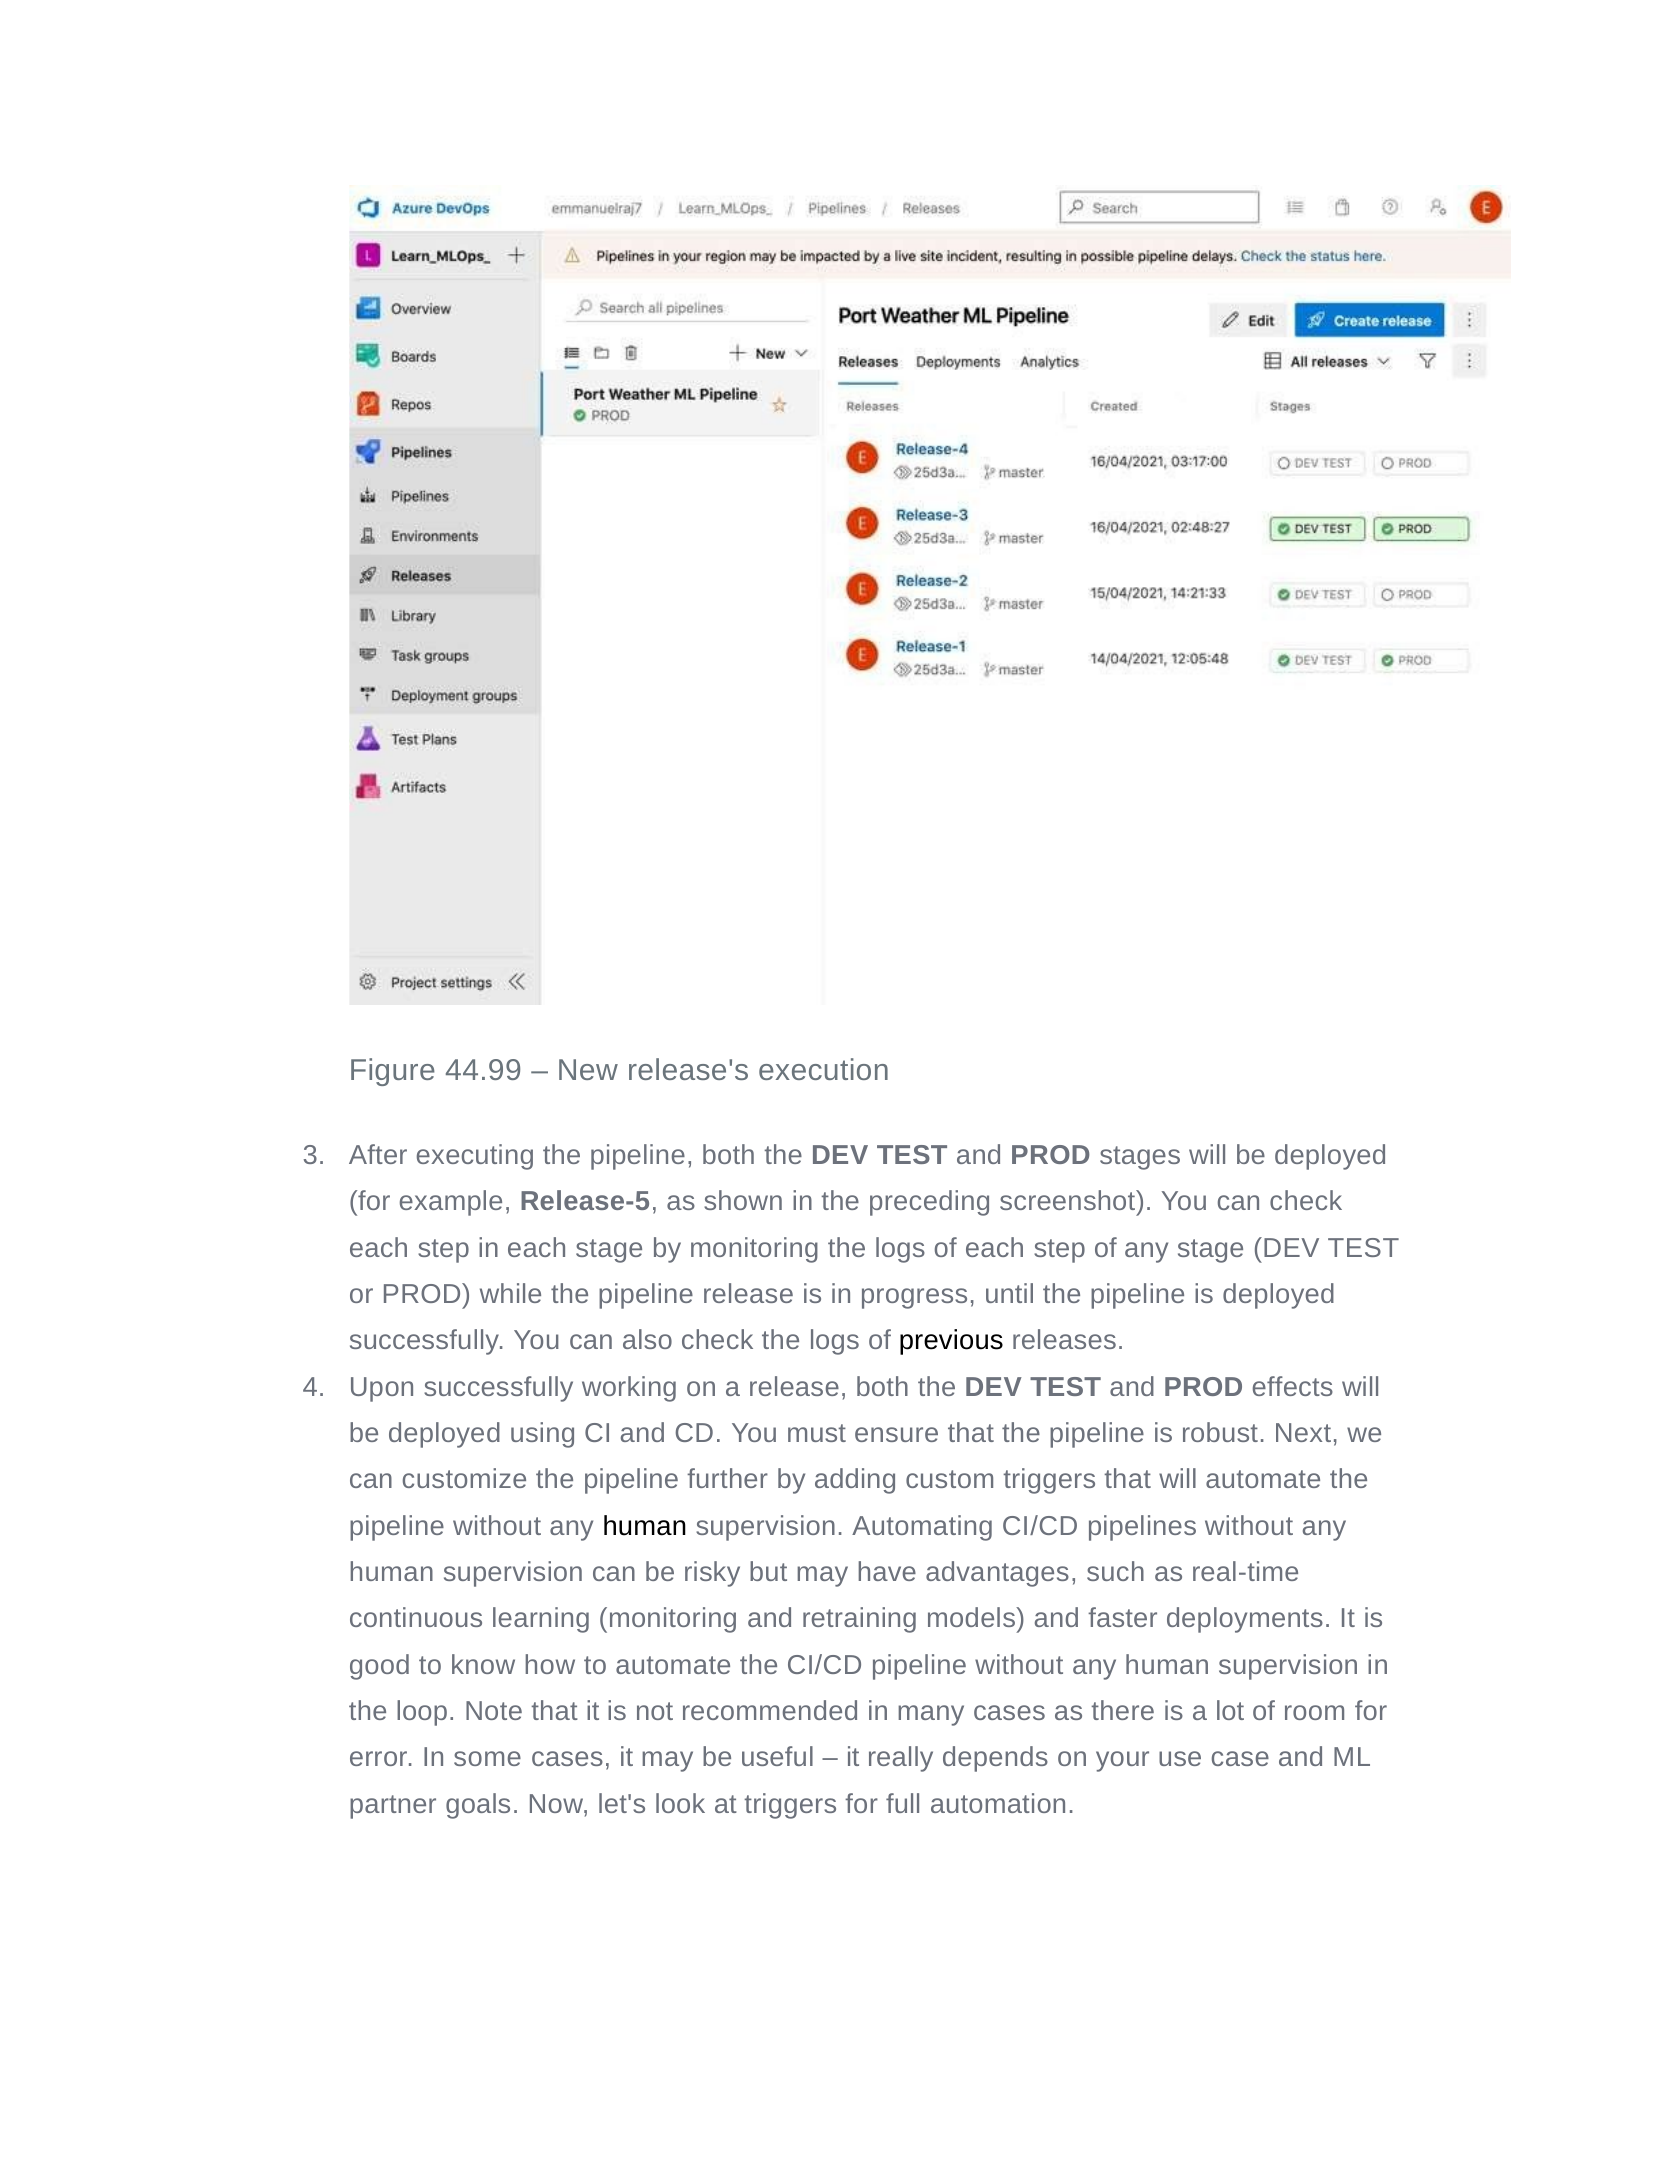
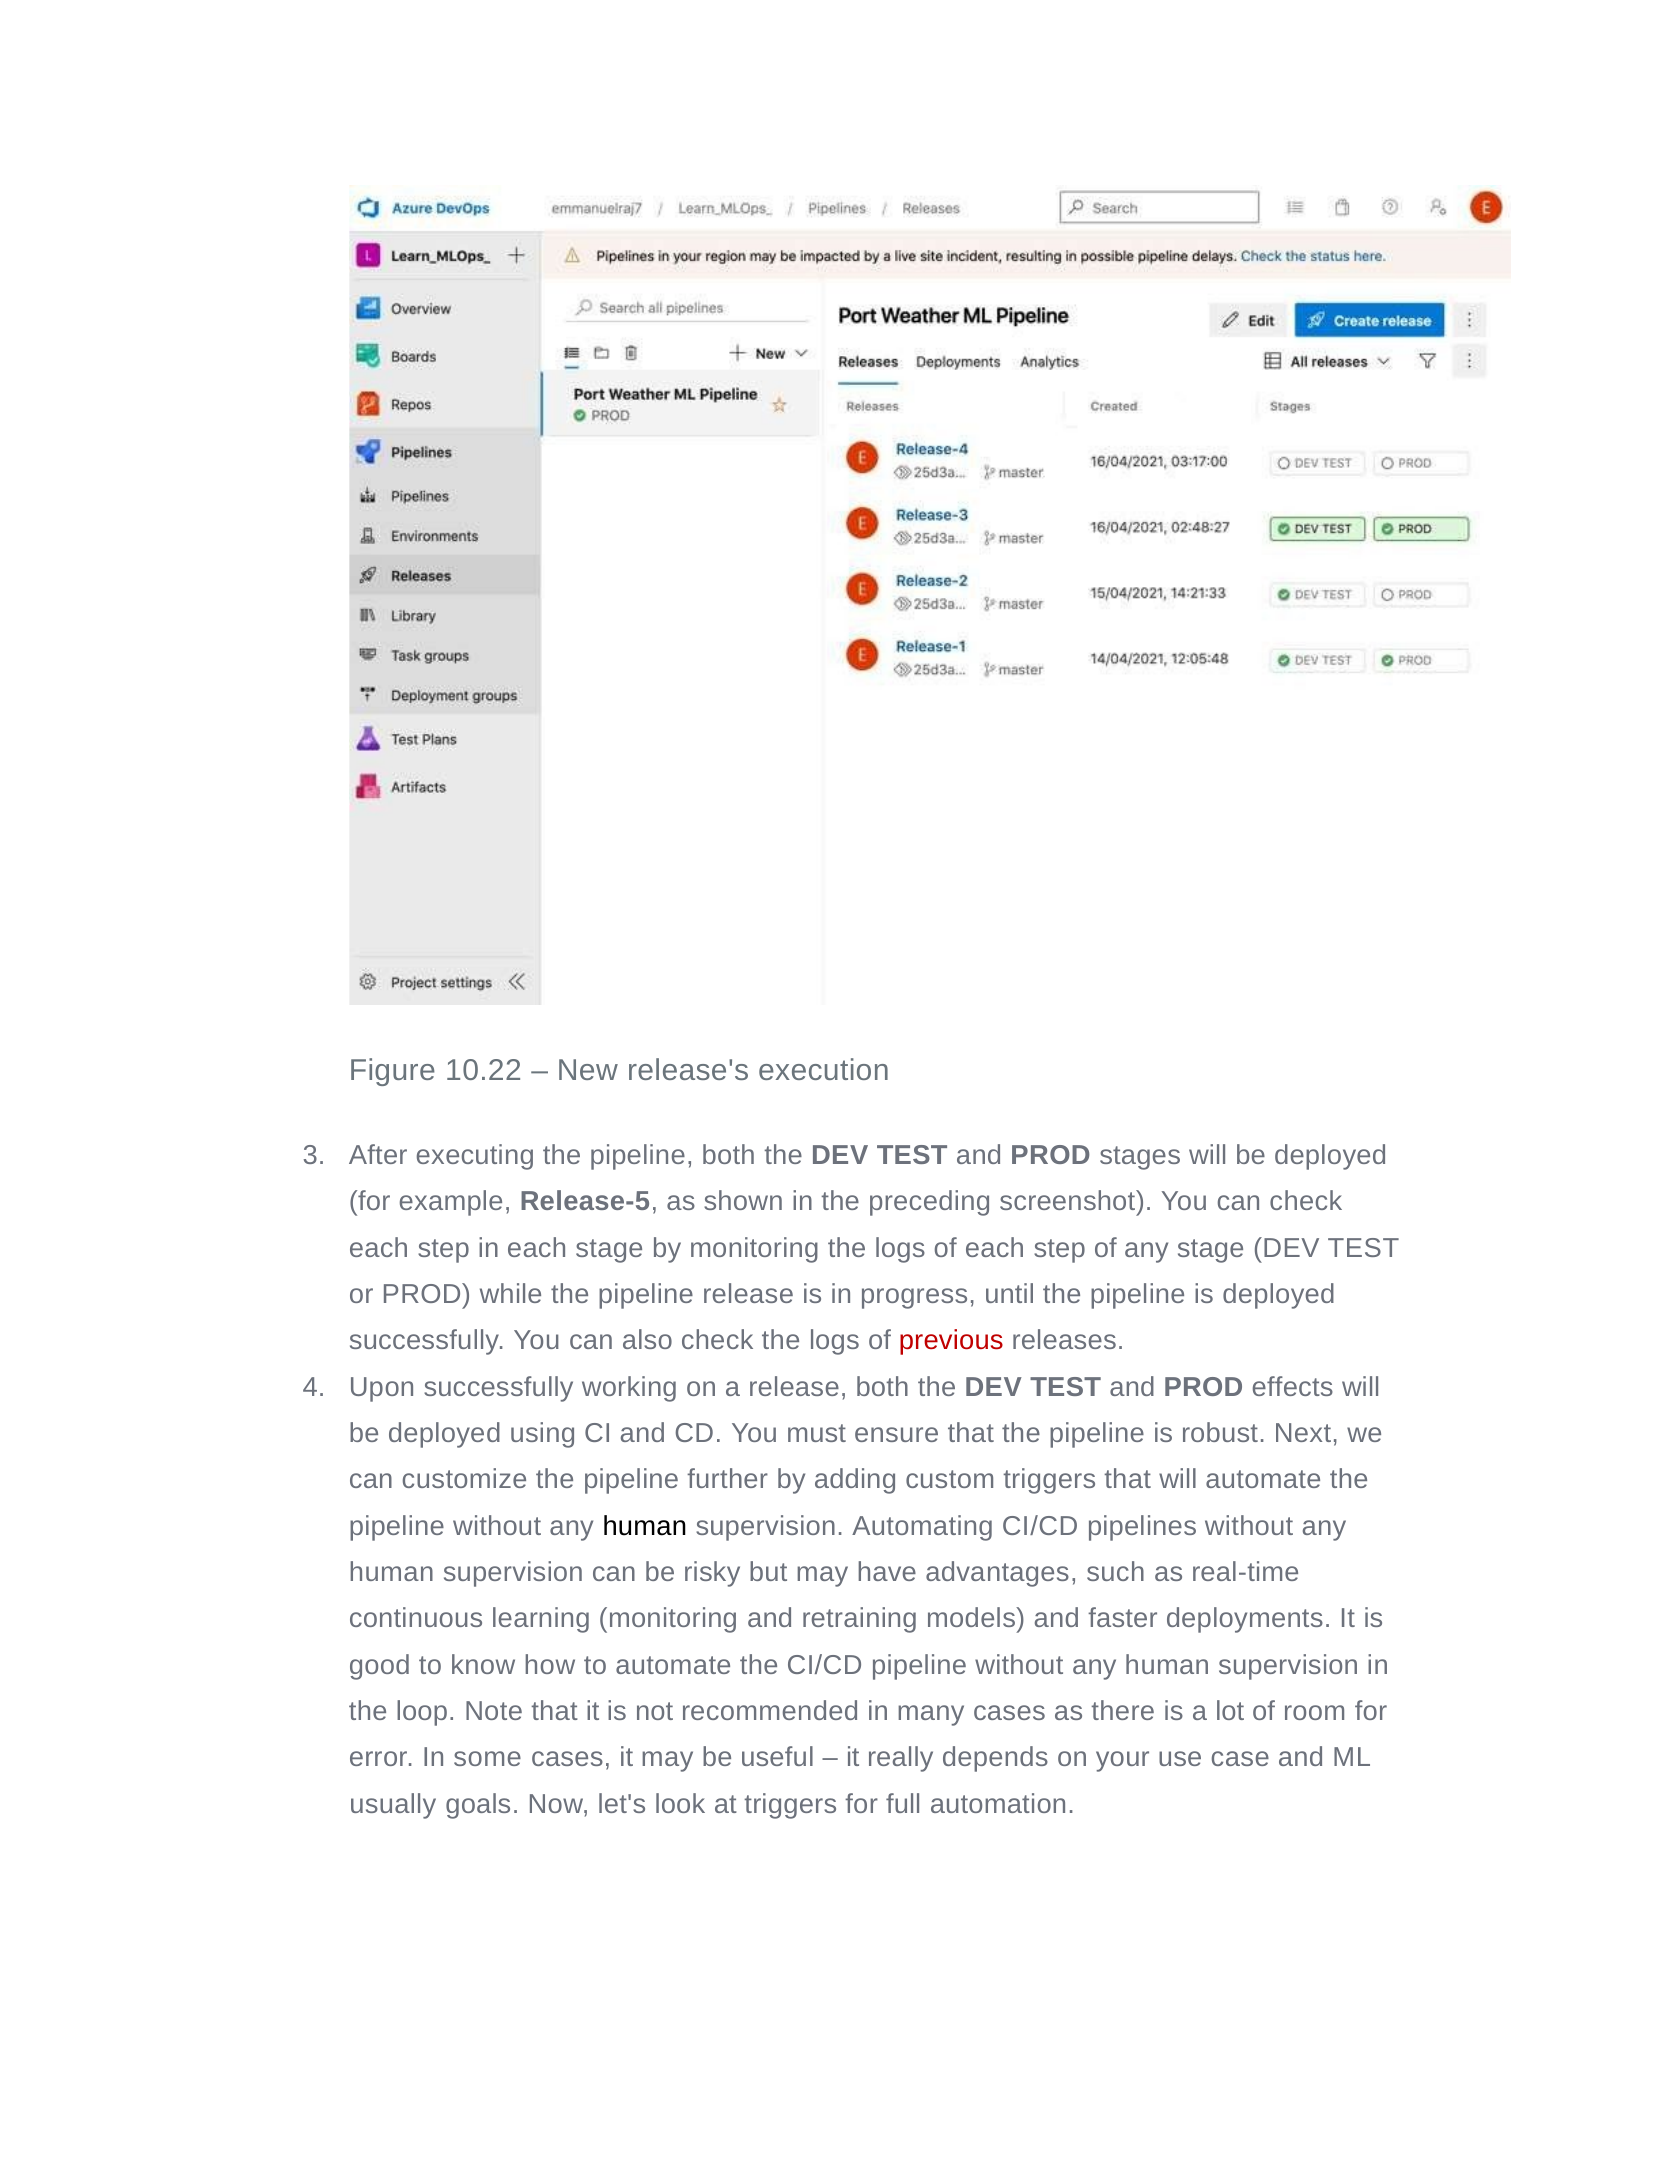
44.99: 44.99 -> 10.22 (483, 1071)
previous colour: black -> red (951, 1341)
partner: partner -> usually (393, 1805)
